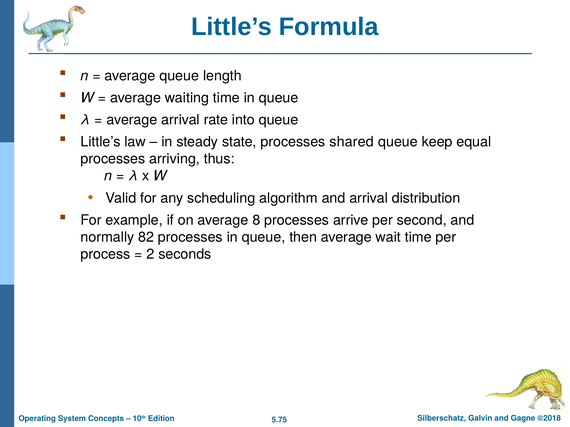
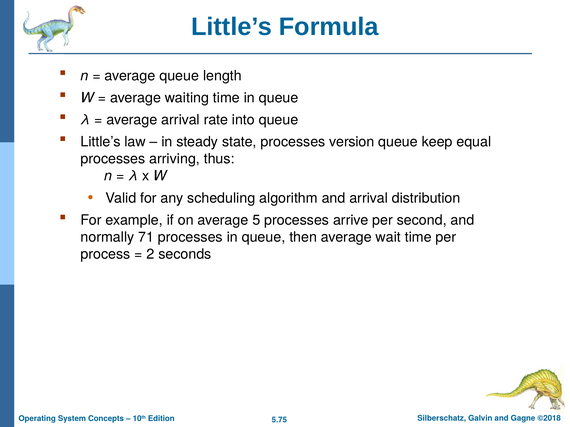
shared: shared -> version (352, 142)
8: 8 -> 5 (256, 220)
82: 82 -> 71 (146, 237)
